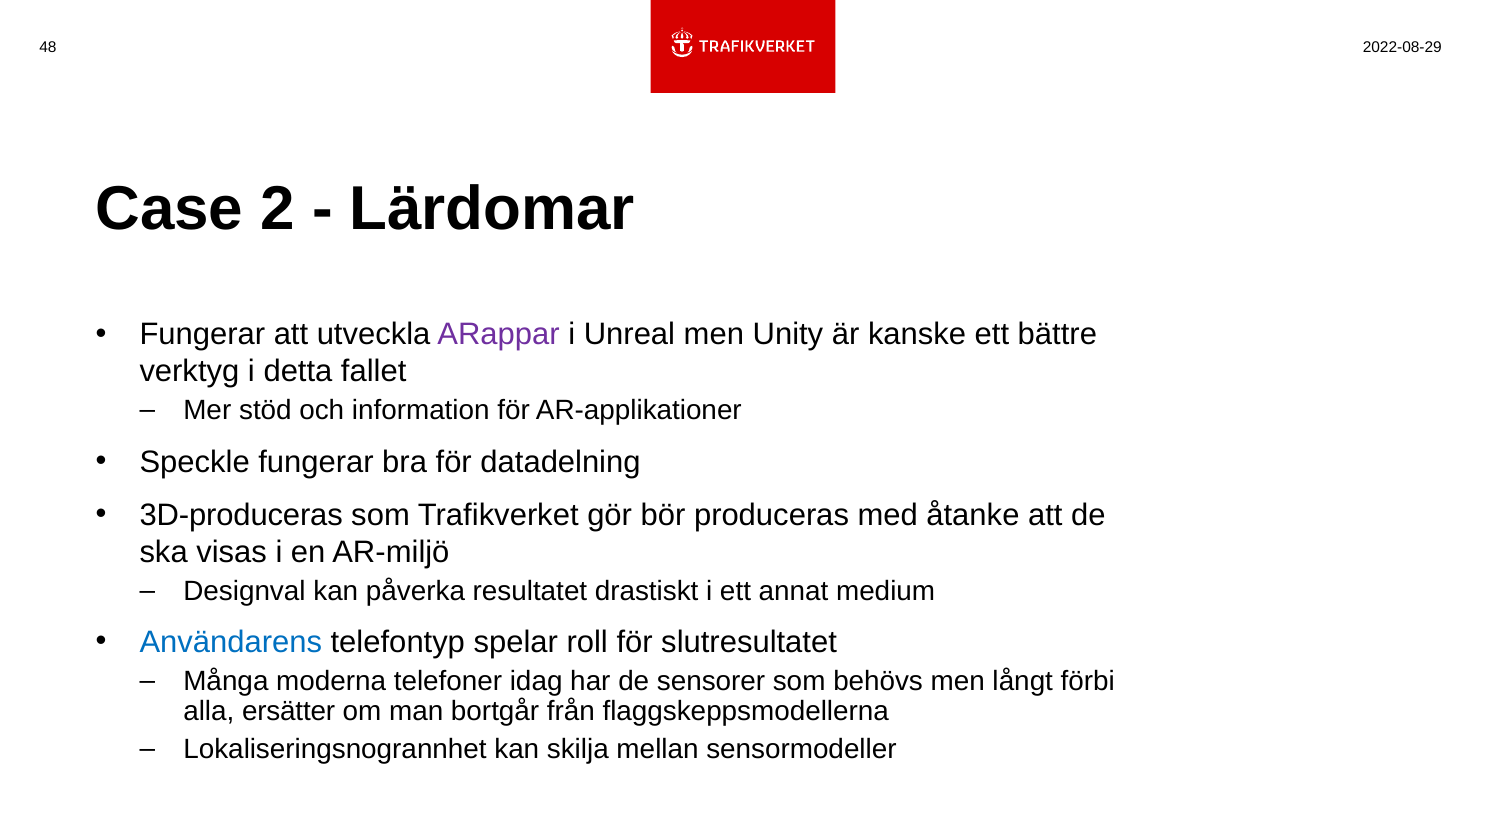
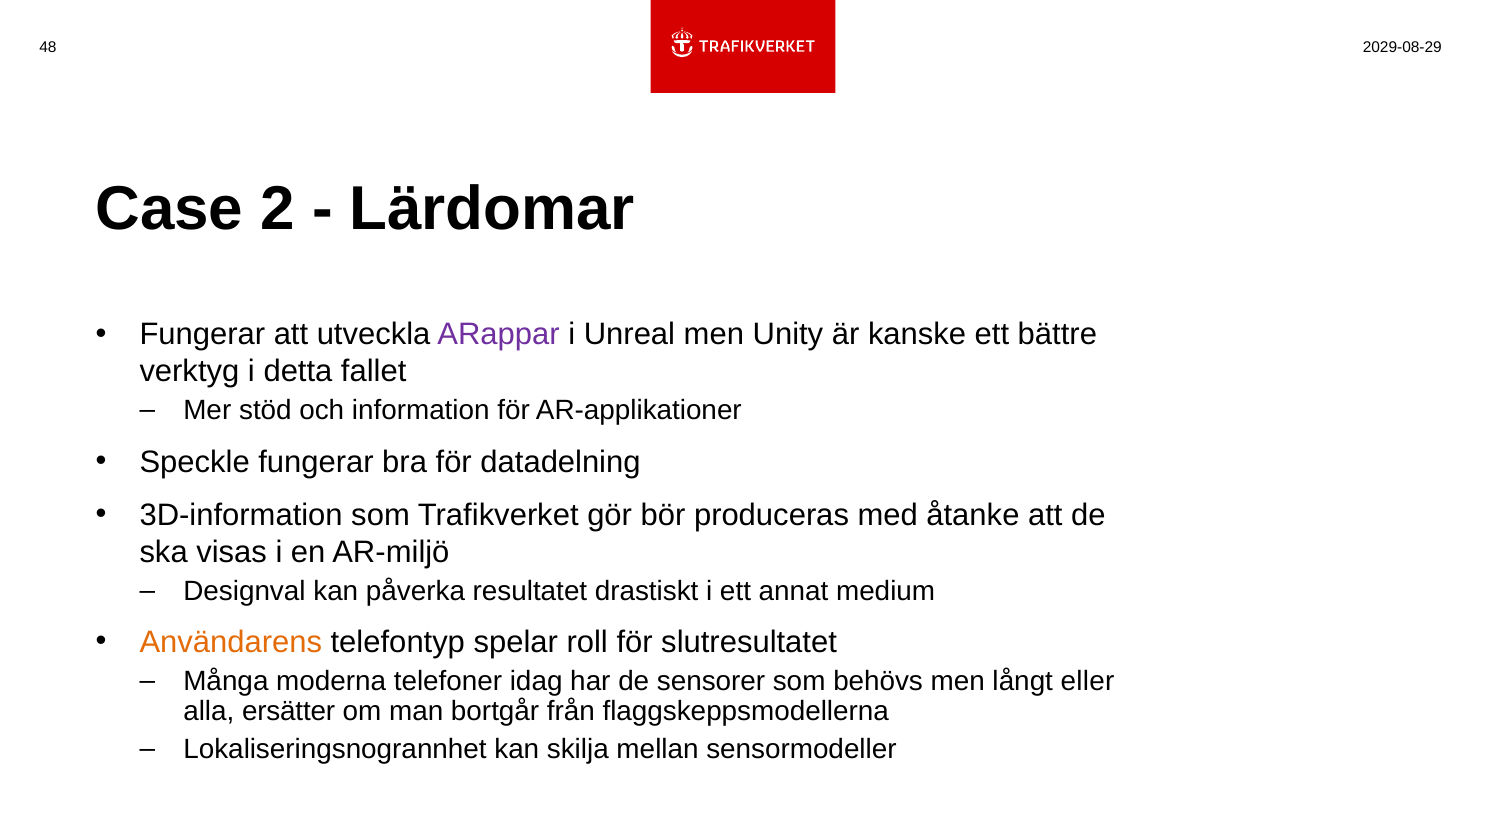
2022-08-29: 2022-08-29 -> 2029-08-29 (1402, 48)
3D-produceras: 3D-produceras -> 3D-information (241, 515)
Användarens colour: blue -> orange (231, 642)
förbi: förbi -> eller (1088, 681)
